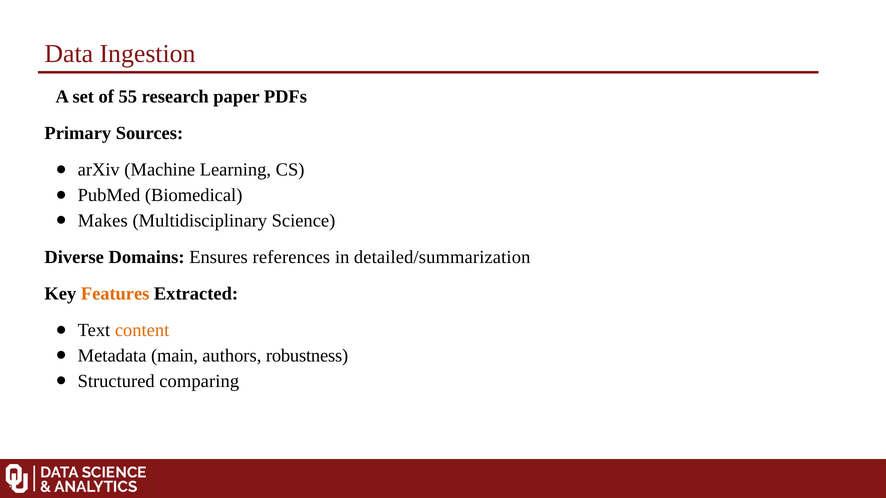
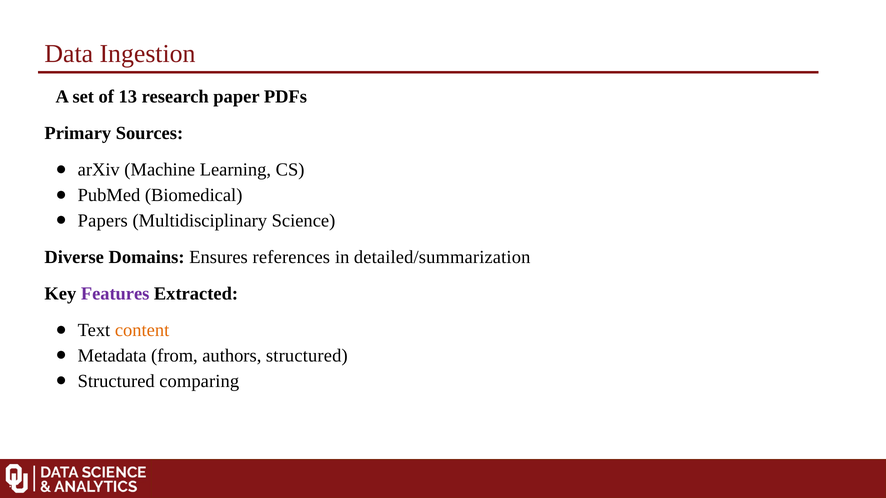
55: 55 -> 13 (128, 97)
Makes: Makes -> Papers (103, 221)
Features colour: orange -> purple (115, 294)
main: main -> from (174, 356)
authors robustness: robustness -> structured (307, 356)
